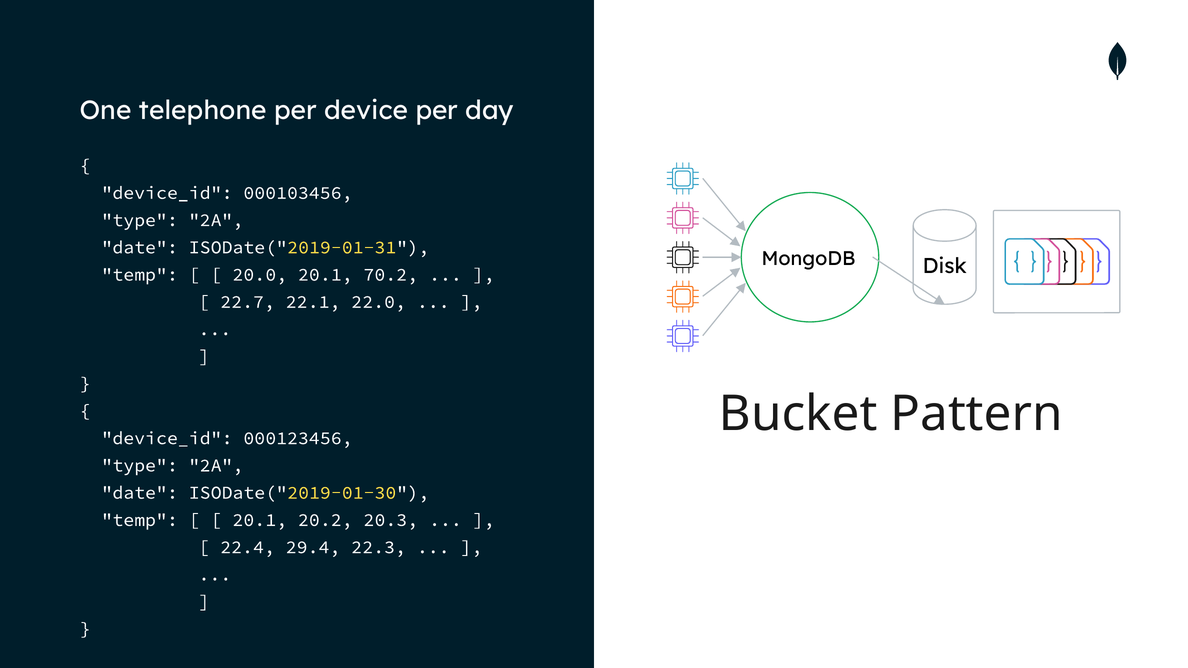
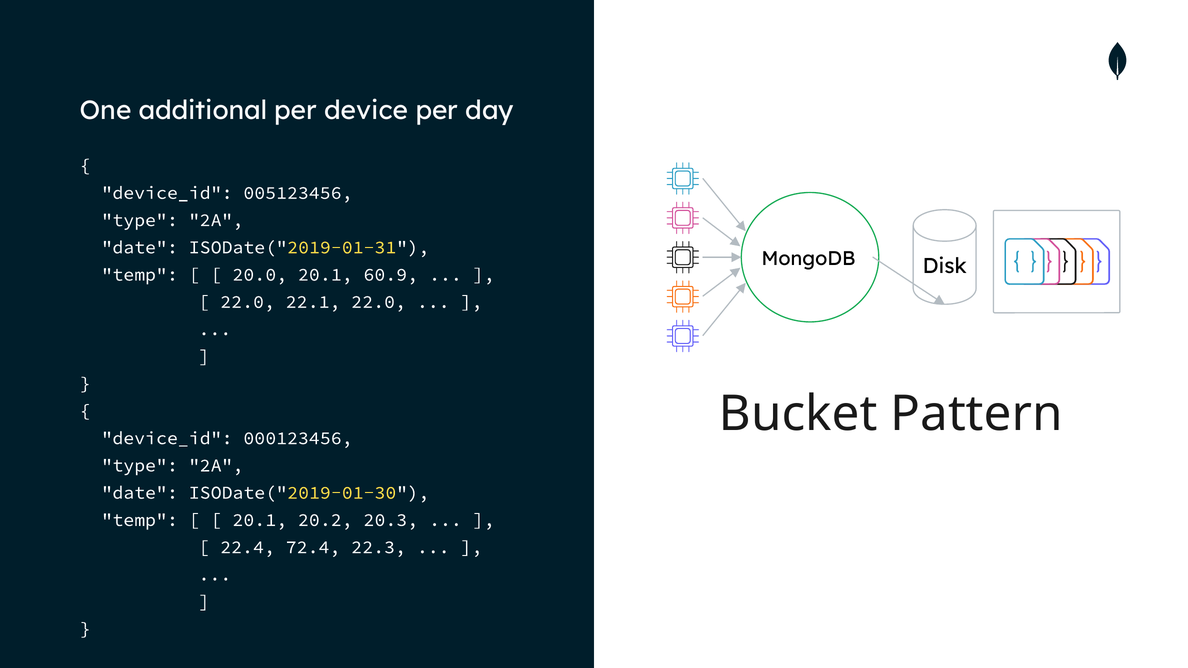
telephone: telephone -> additional (203, 110)
000103456: 000103456 -> 005123456 (298, 193)
70.2: 70.2 -> 60.9 (391, 275)
22.7: 22.7 -> 22.0 (248, 302)
29.4: 29.4 -> 72.4 (313, 547)
